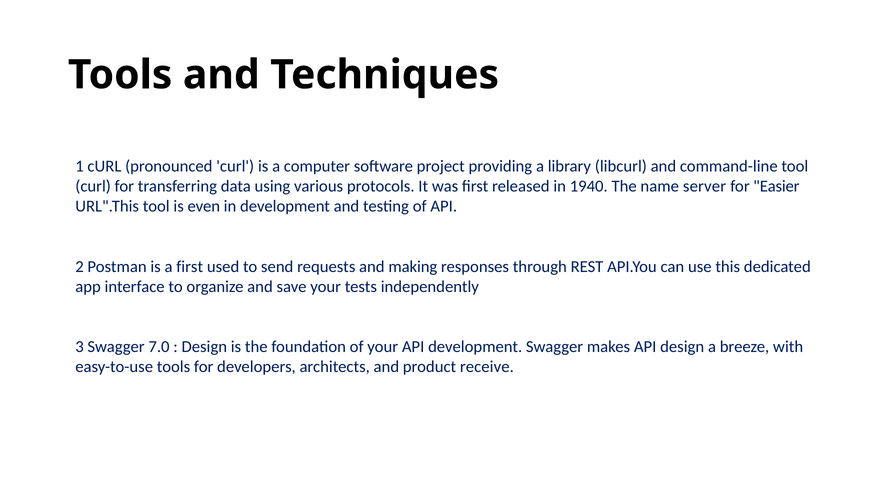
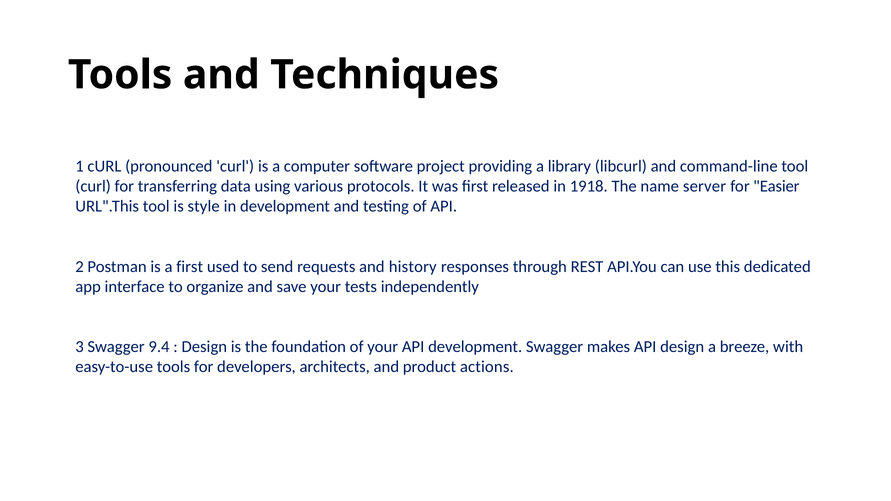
1940: 1940 -> 1918 (589, 186)
even: even -> style (204, 207)
making: making -> history (413, 267)
7.0: 7.0 -> 9.4 (159, 347)
receive: receive -> actions (487, 367)
